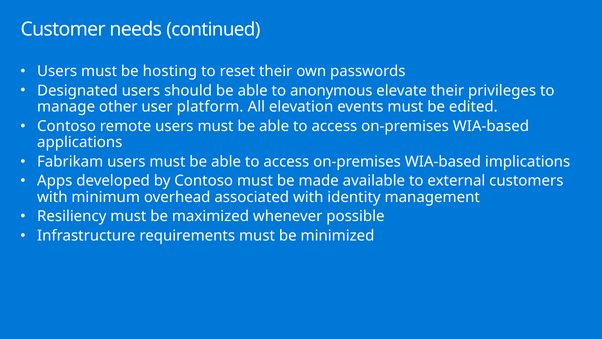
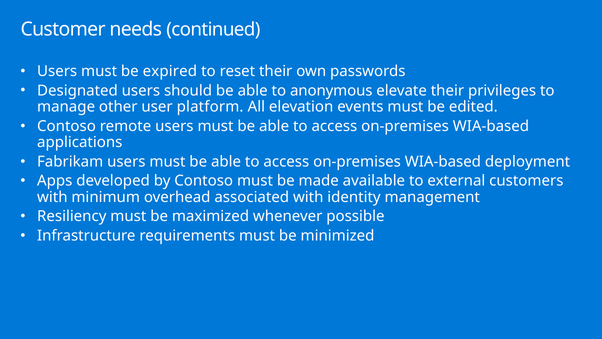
hosting: hosting -> expired (170, 71)
implications: implications -> deployment (528, 162)
